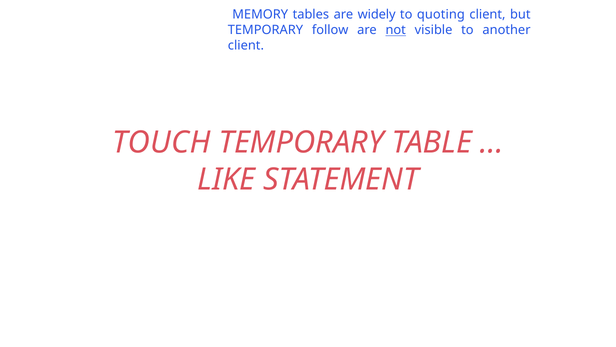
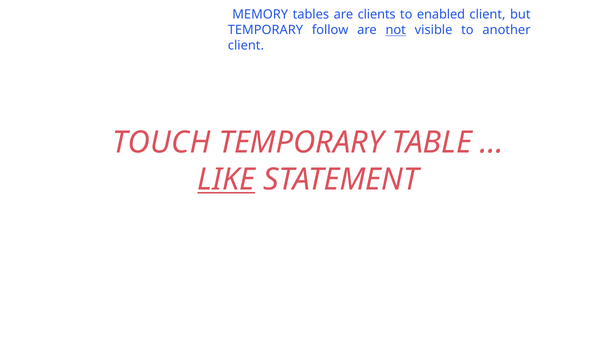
widely: widely -> clients (377, 15)
quoting: quoting -> enabled (441, 15)
LIKE underline: none -> present (226, 179)
